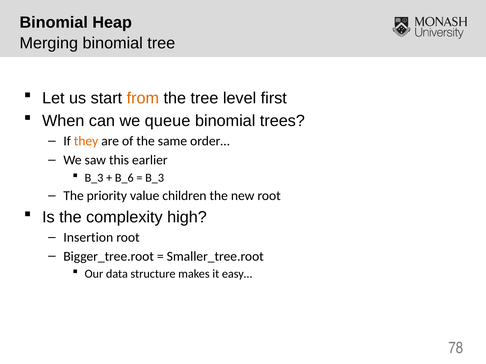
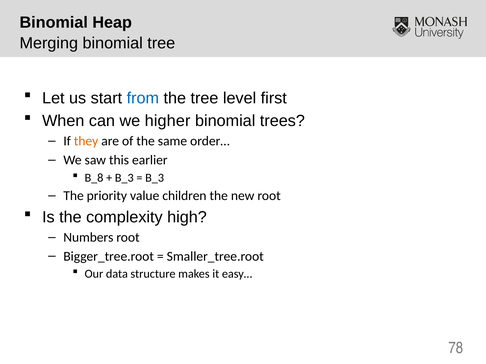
from colour: orange -> blue (143, 98)
queue: queue -> higher (168, 121)
B_3: B_3 -> B_8 (94, 178)
B_6: B_6 -> B_3 (124, 178)
Insertion: Insertion -> Numbers (88, 238)
